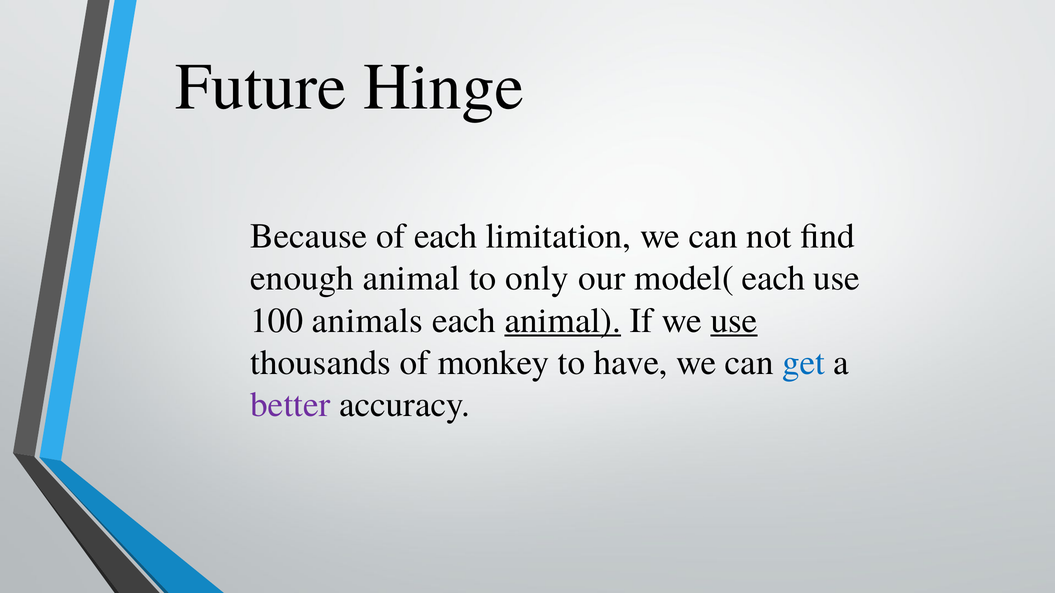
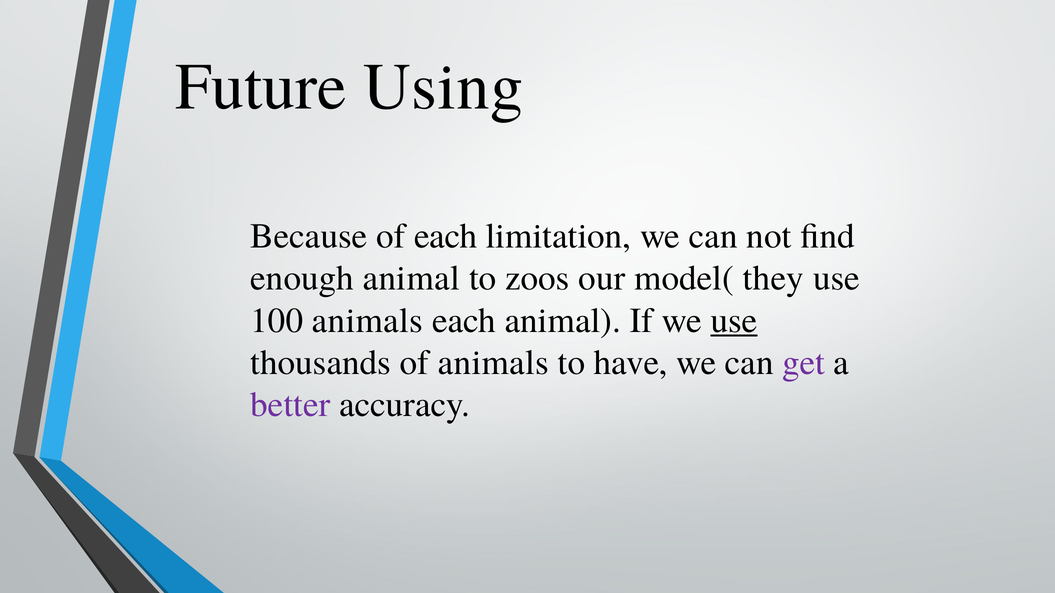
Hinge: Hinge -> Using (443, 87)
only: only -> zoos (537, 279)
model( each: each -> they (773, 279)
animal underline: present -> none (563, 321)
of monkey: monkey -> animals (493, 363)
get colour: blue -> purple (804, 363)
